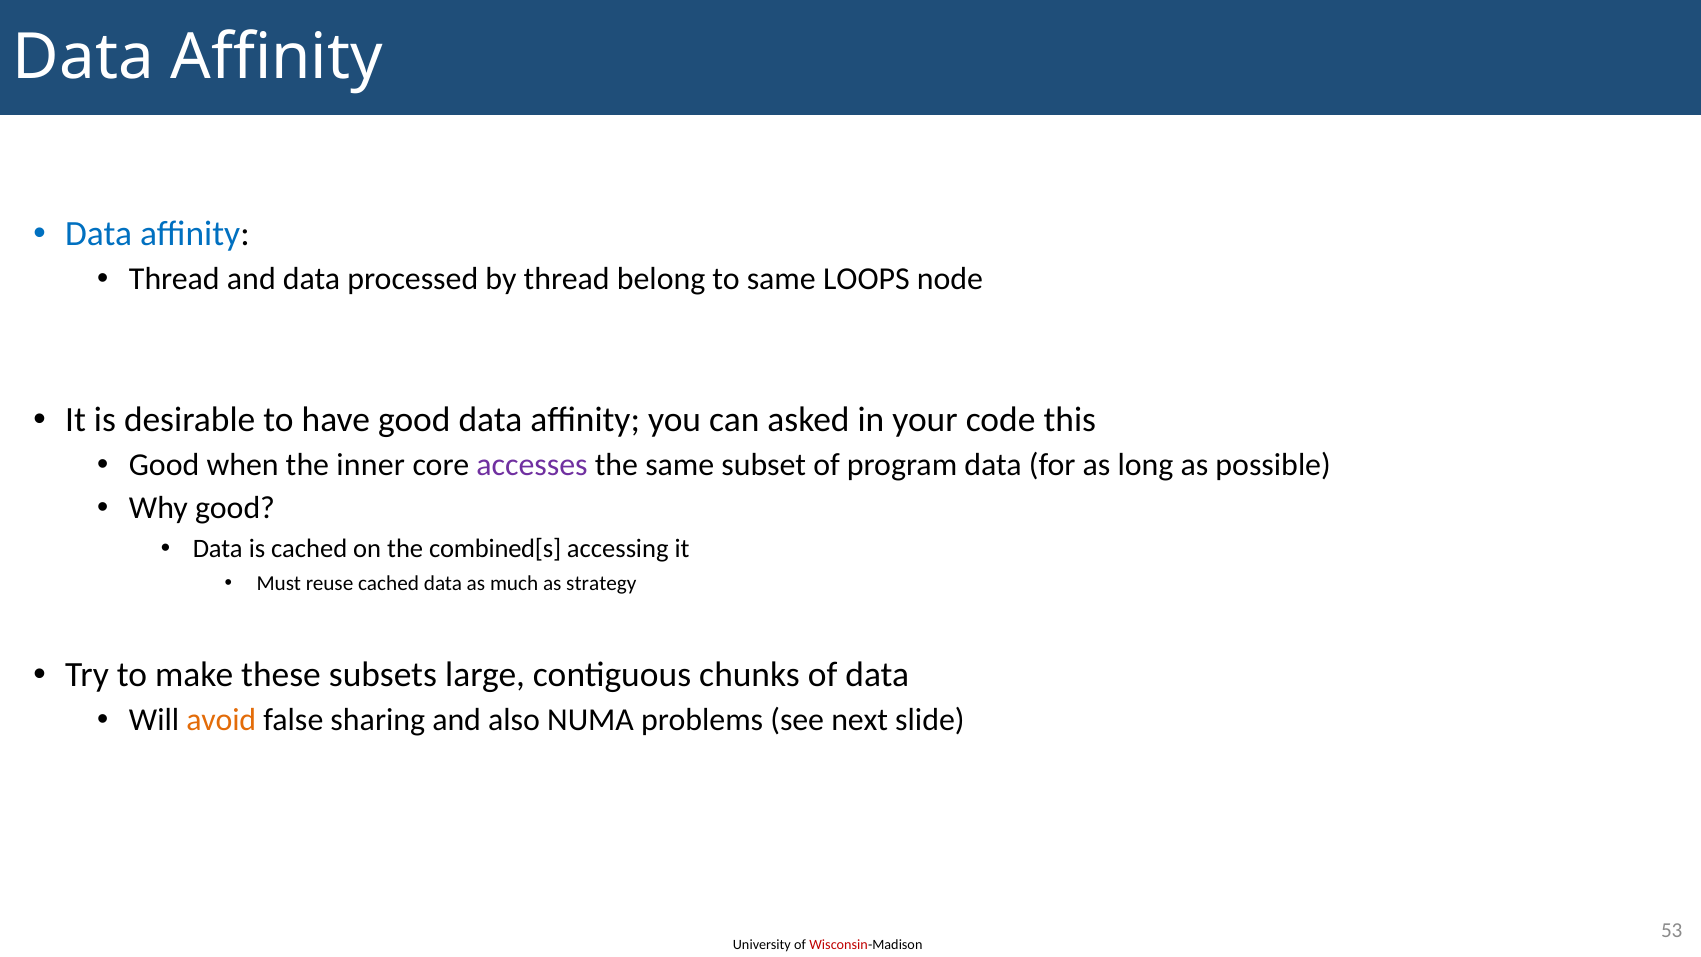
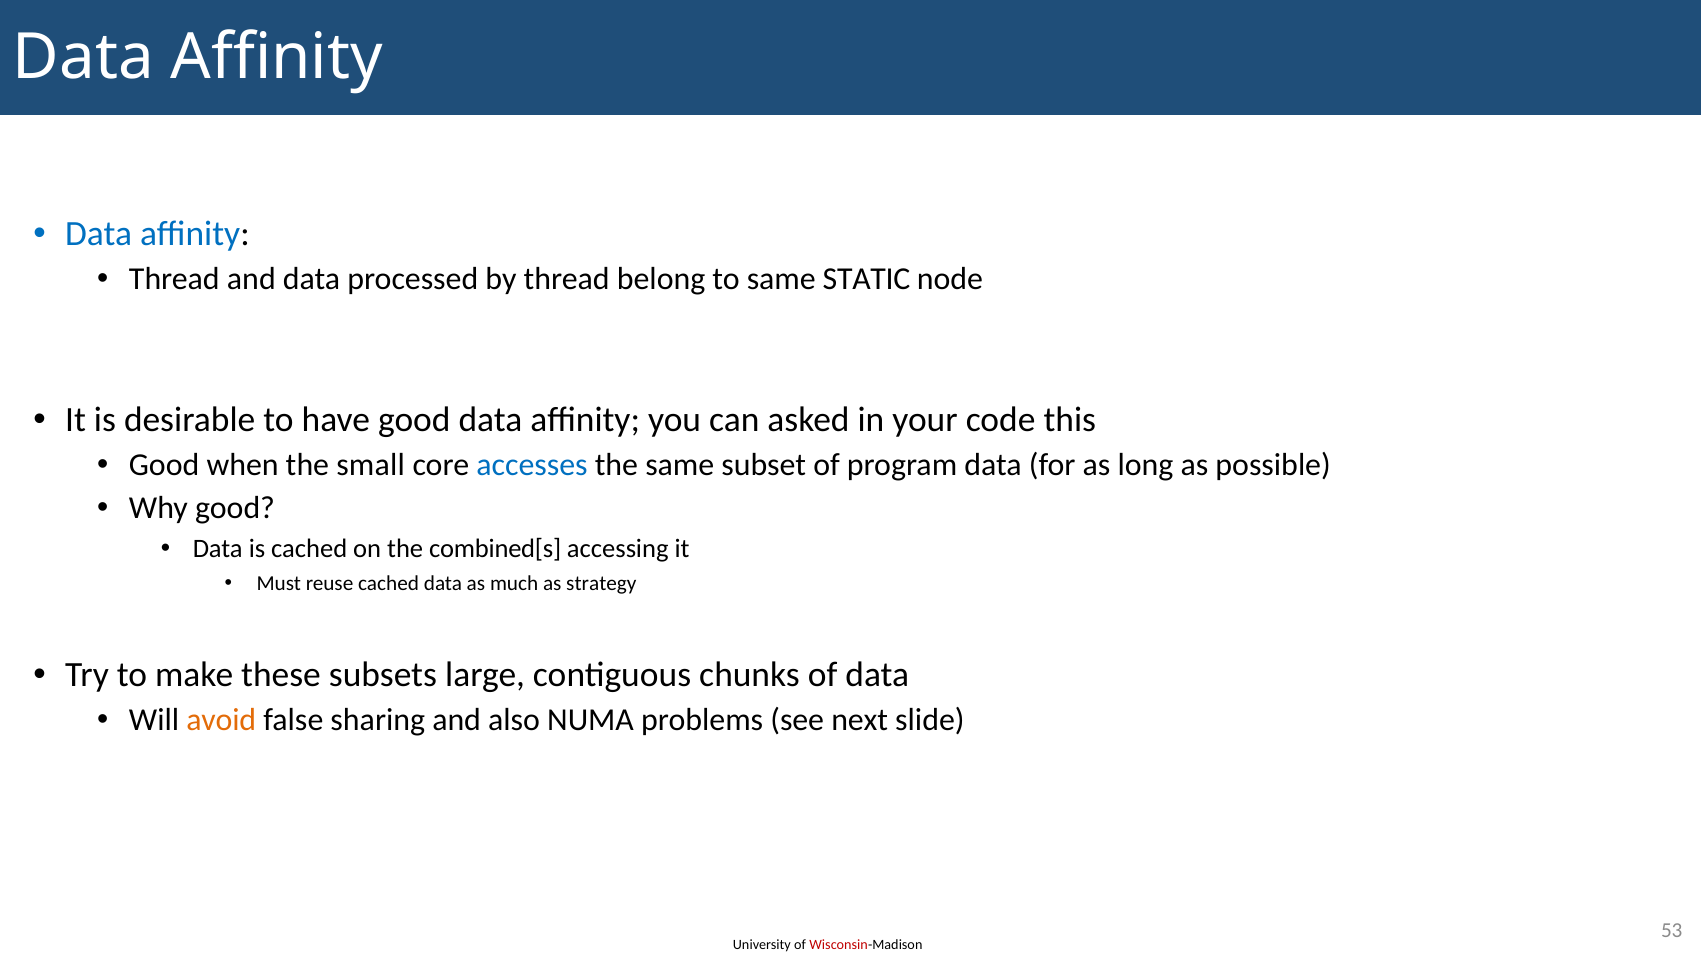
LOOPS: LOOPS -> STATIC (867, 279)
inner: inner -> small (371, 465)
accesses colour: purple -> blue (532, 465)
